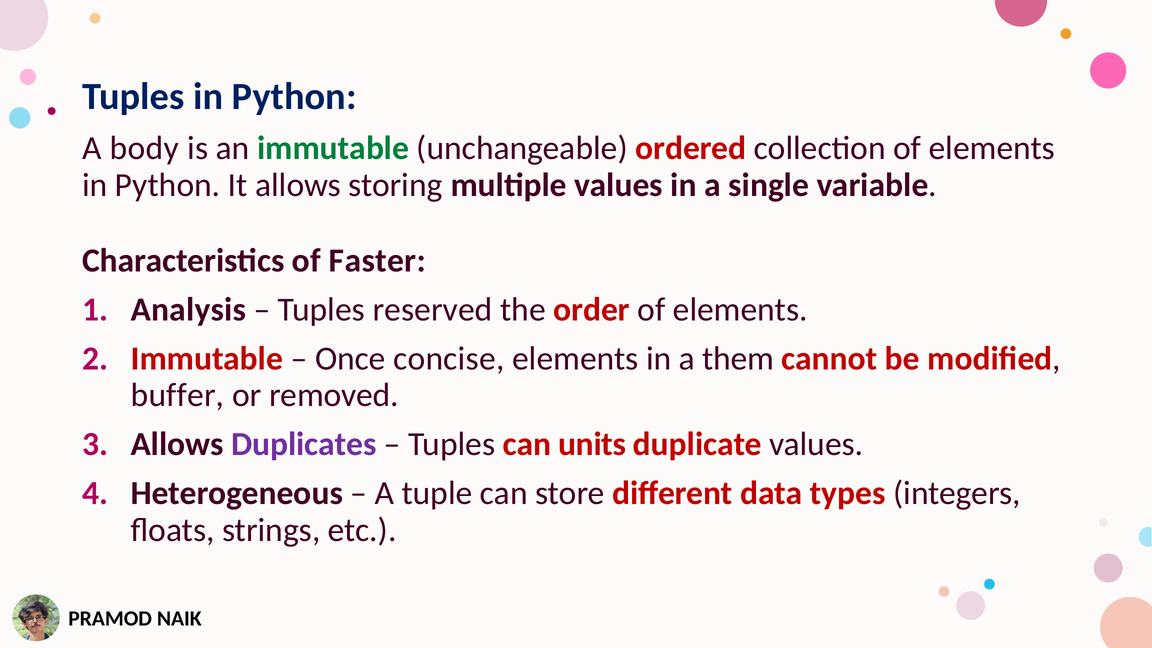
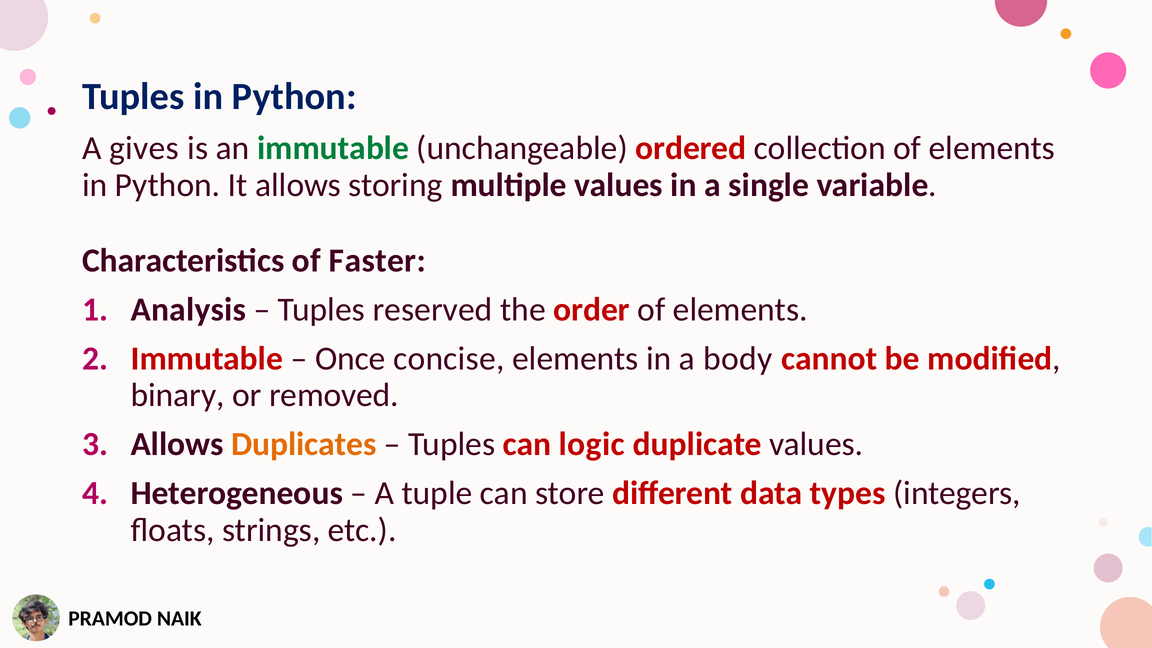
body: body -> gives (144, 148)
them: them -> body (738, 358)
buffer: buffer -> binary (178, 395)
Duplicates colour: purple -> orange (304, 444)
units: units -> logic (592, 444)
